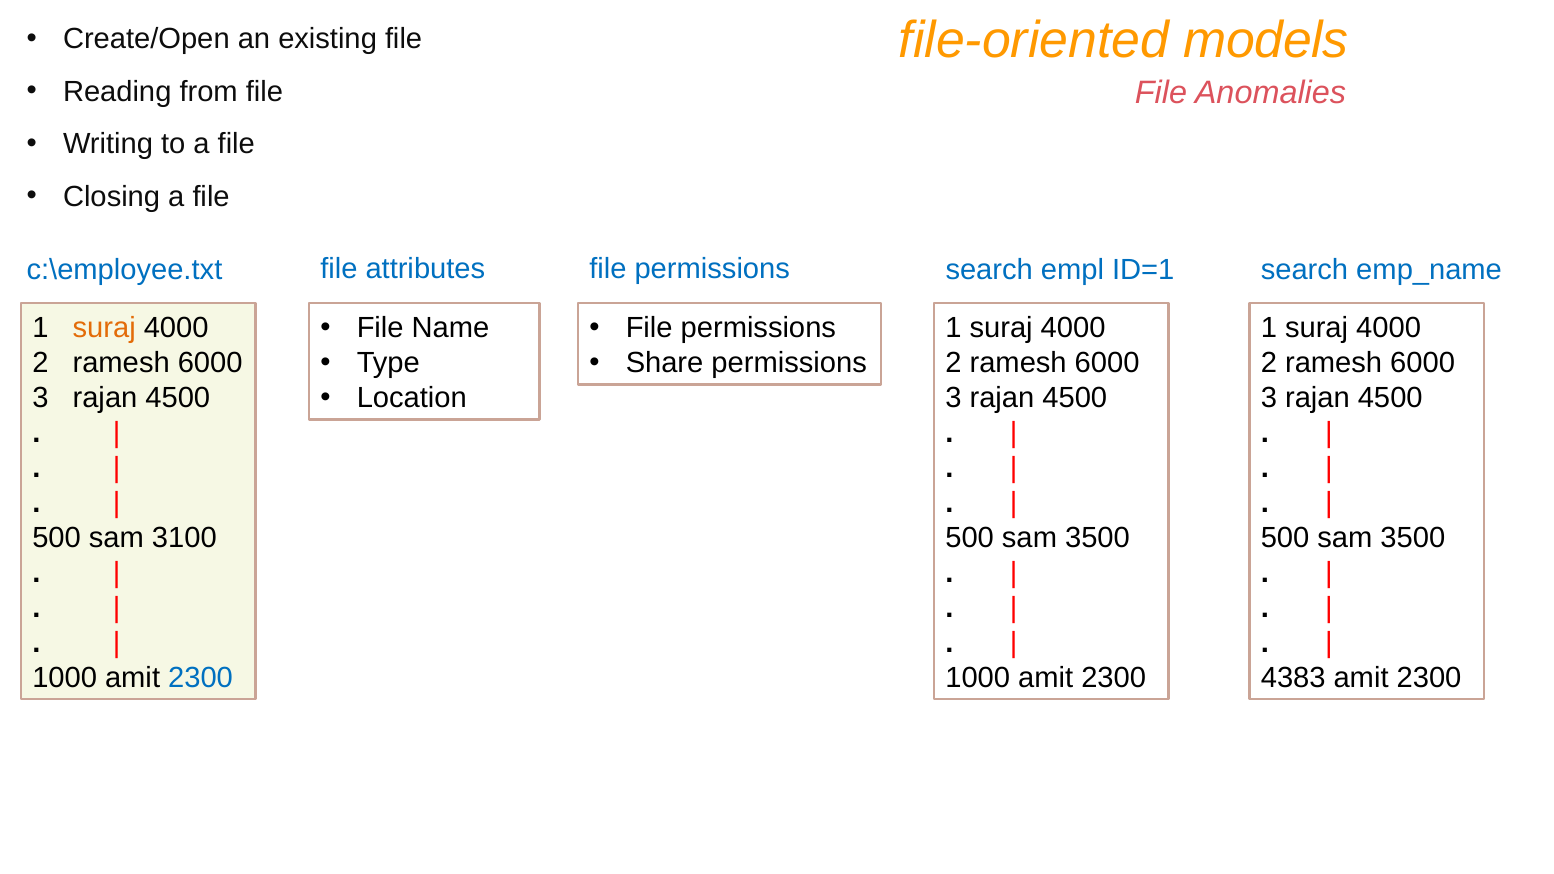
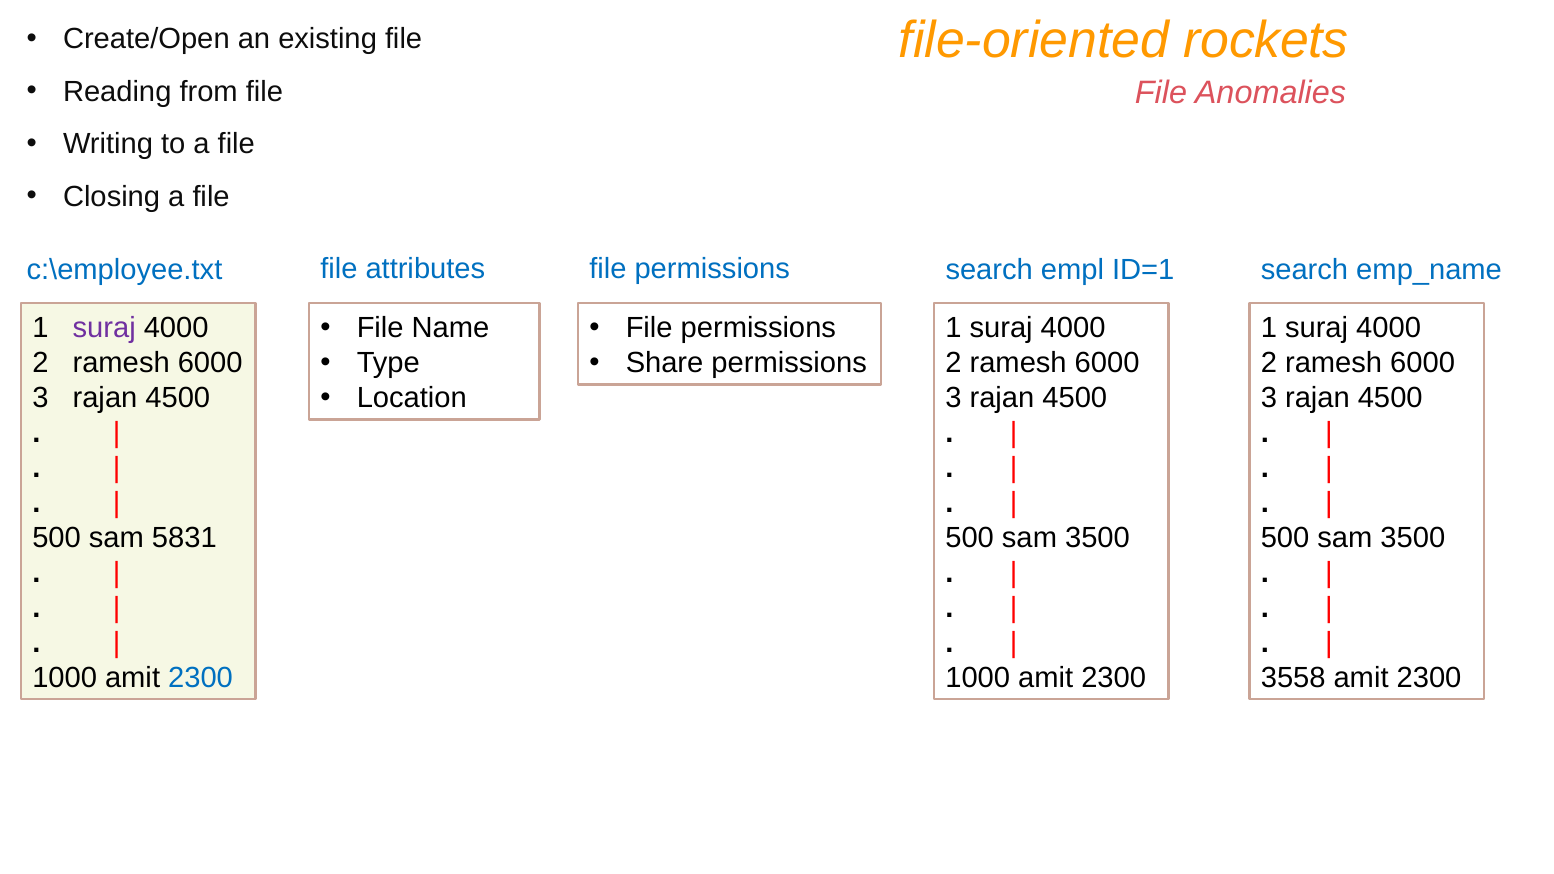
models: models -> rockets (1266, 40)
suraj colour: orange -> purple (104, 328)
3100: 3100 -> 5831 (184, 538)
4383: 4383 -> 3558 (1293, 678)
